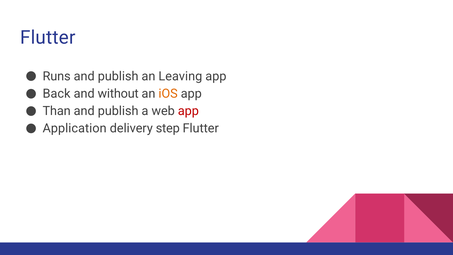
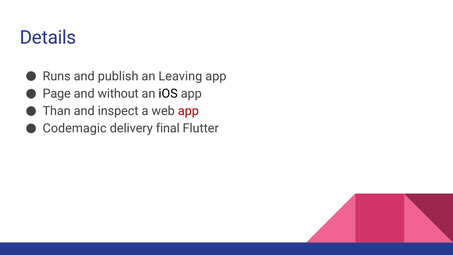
Flutter: Flutter -> Details (48, 37)
Back: Back -> Page (57, 94)
iOS colour: orange -> black (168, 94)
publish: publish -> inspect (118, 111)
Application: Application -> Codemagic (75, 128)
step: step -> final (168, 128)
